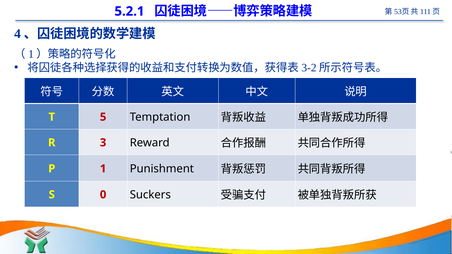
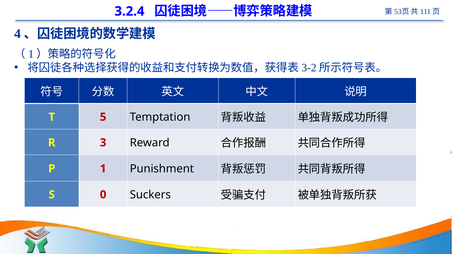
5.2.1: 5.2.1 -> 3.2.4 (129, 11)
